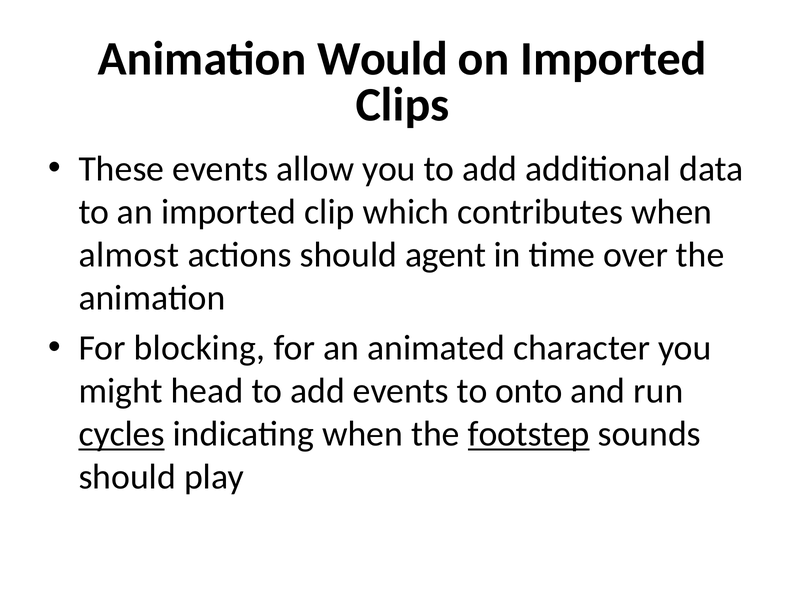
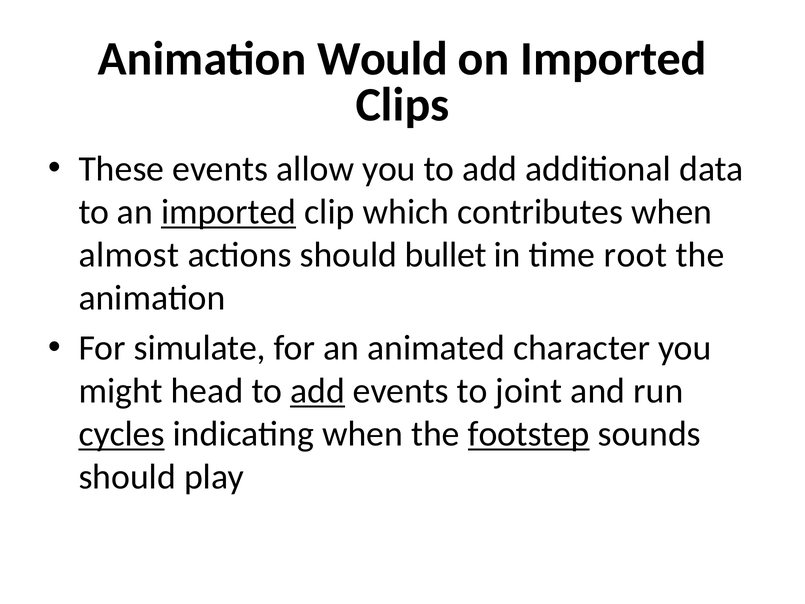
imported underline: none -> present (229, 212)
agent: agent -> bullet (446, 255)
over: over -> root (635, 255)
blocking: blocking -> simulate (200, 348)
add underline: none -> present (318, 391)
onto: onto -> joint (529, 391)
